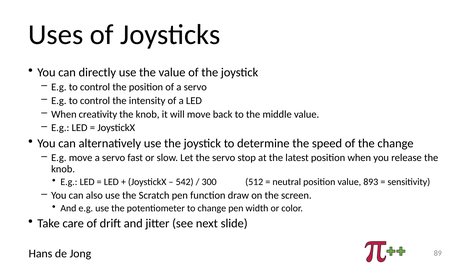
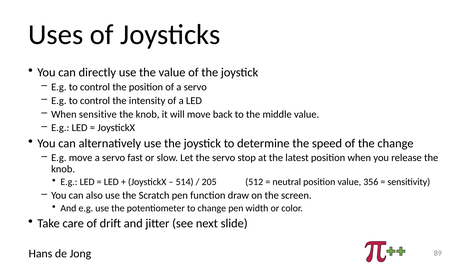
creativity: creativity -> sensitive (98, 114)
542: 542 -> 514 (185, 182)
300: 300 -> 205 (209, 182)
893: 893 -> 356 (371, 182)
